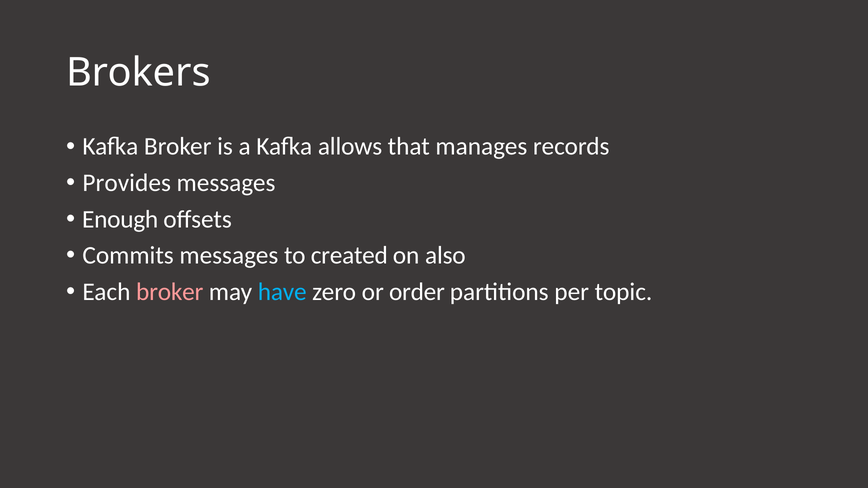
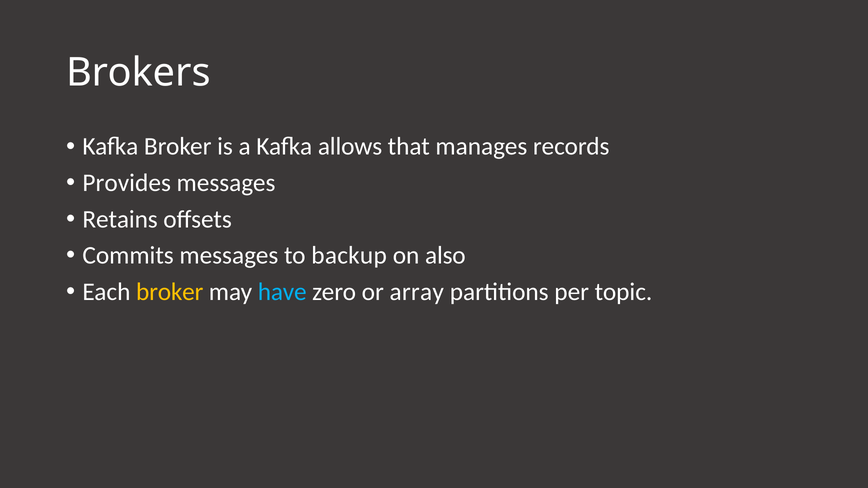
Enough: Enough -> Retains (120, 219)
created: created -> backup (349, 256)
broker colour: pink -> yellow (170, 292)
order: order -> array (417, 292)
